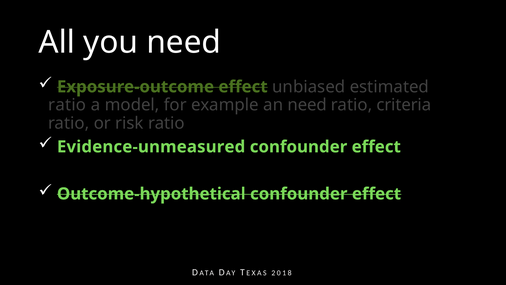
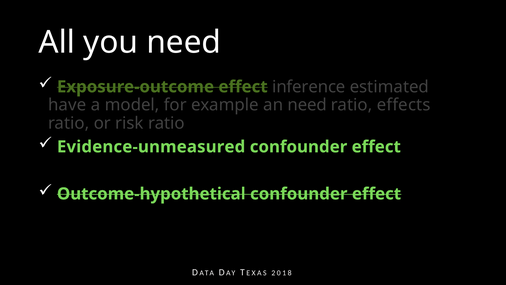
unbiased: unbiased -> inference (309, 87)
ratio: ratio -> have (67, 105)
criteria: criteria -> effects (404, 105)
